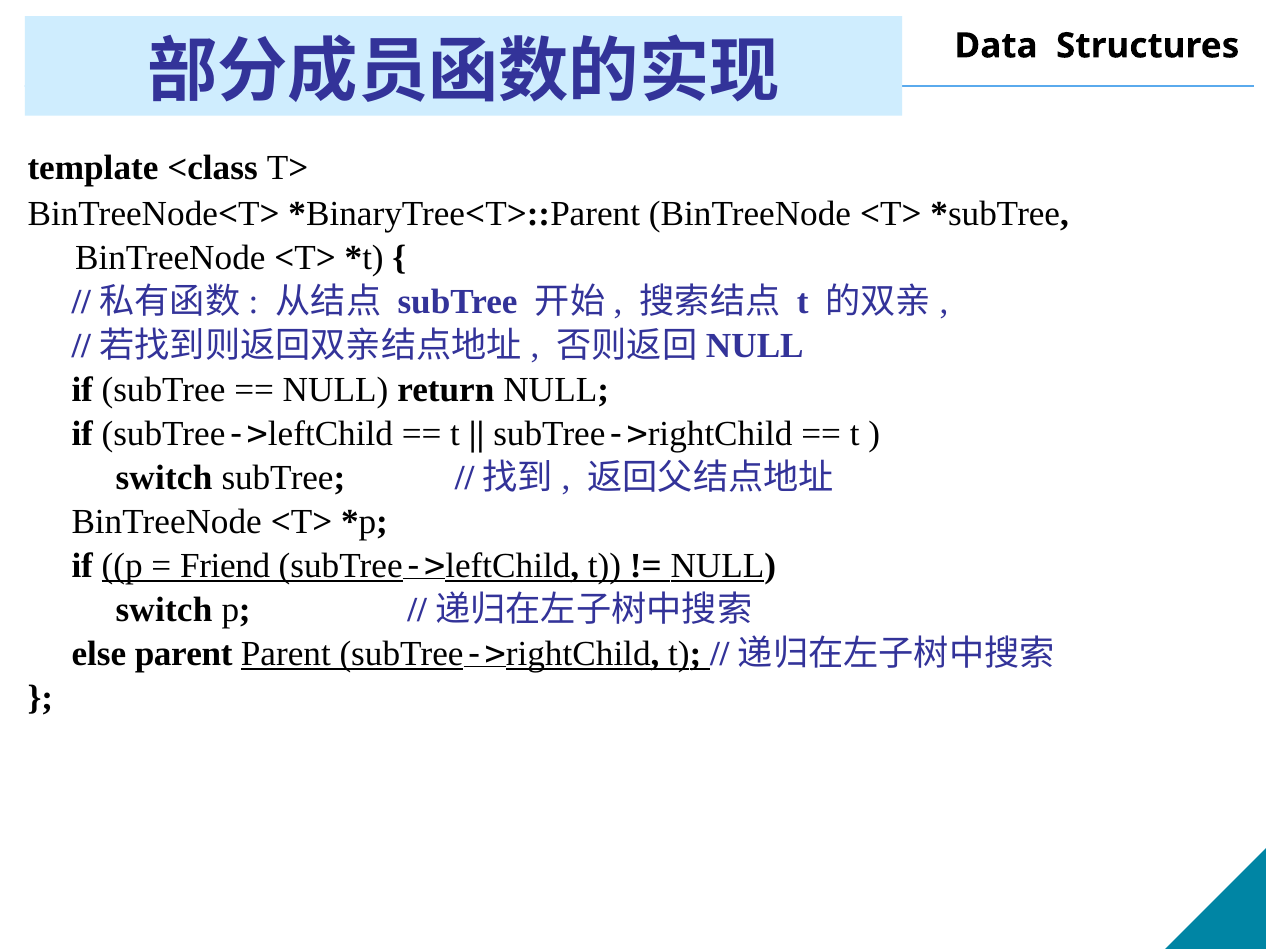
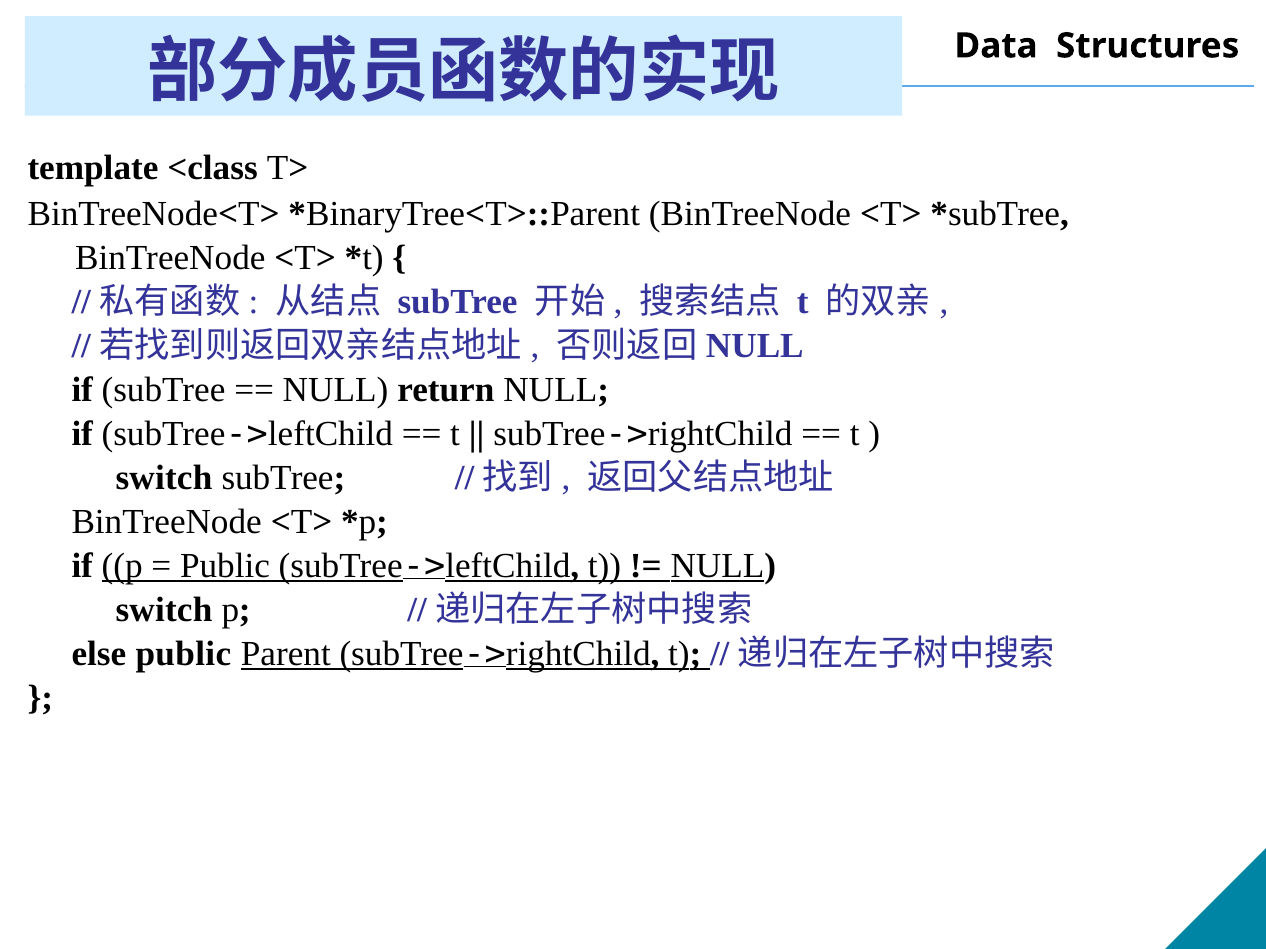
Friend: Friend -> Public (225, 566)
else parent: parent -> public (183, 654)
